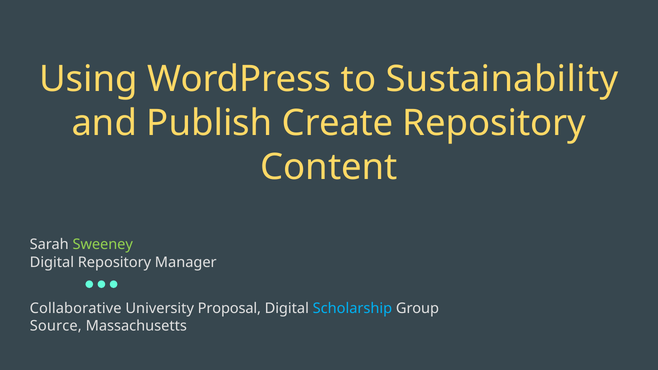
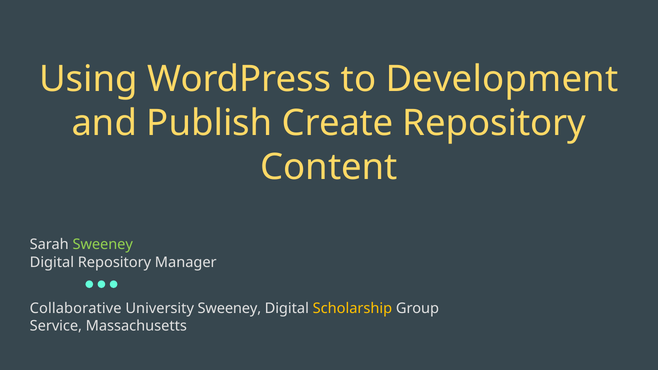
Sustainability: Sustainability -> Development (502, 79)
University Proposal: Proposal -> Sweeney (229, 308)
Scholarship colour: light blue -> yellow (352, 308)
Source: Source -> Service (56, 326)
